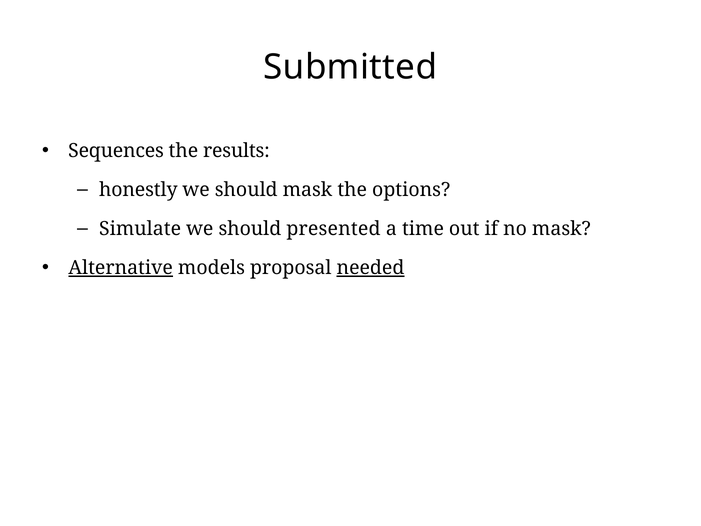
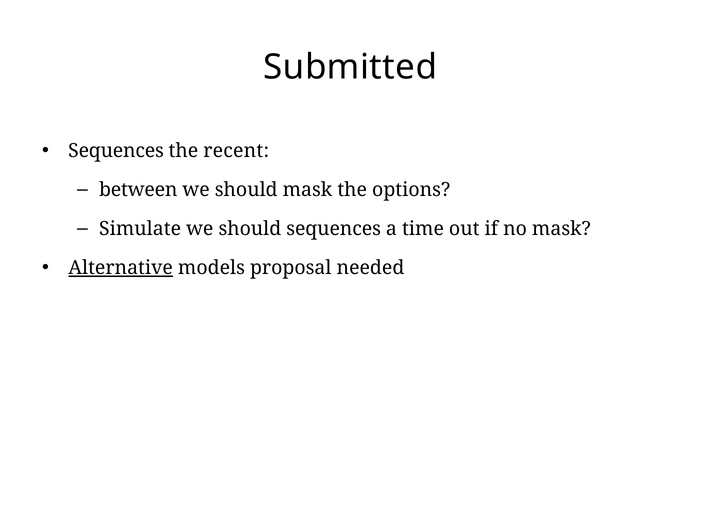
results: results -> recent (236, 151)
honestly: honestly -> between (138, 190)
should presented: presented -> sequences (334, 229)
needed underline: present -> none (370, 268)
